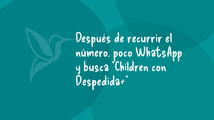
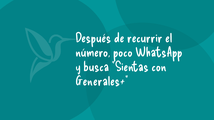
Children: Children -> Sientas (130, 67)
Despedida+: Despedida+ -> Generales+ (102, 81)
